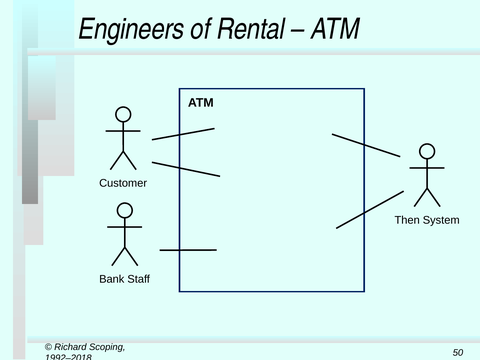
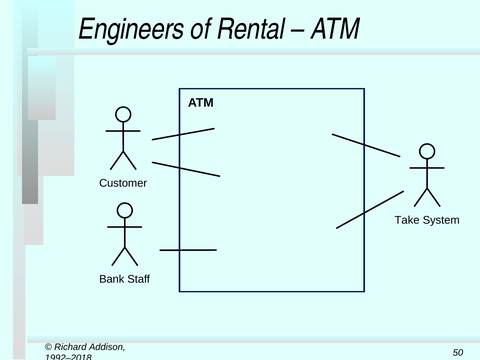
Then: Then -> Take (407, 220)
Scoping: Scoping -> Addison (107, 347)
